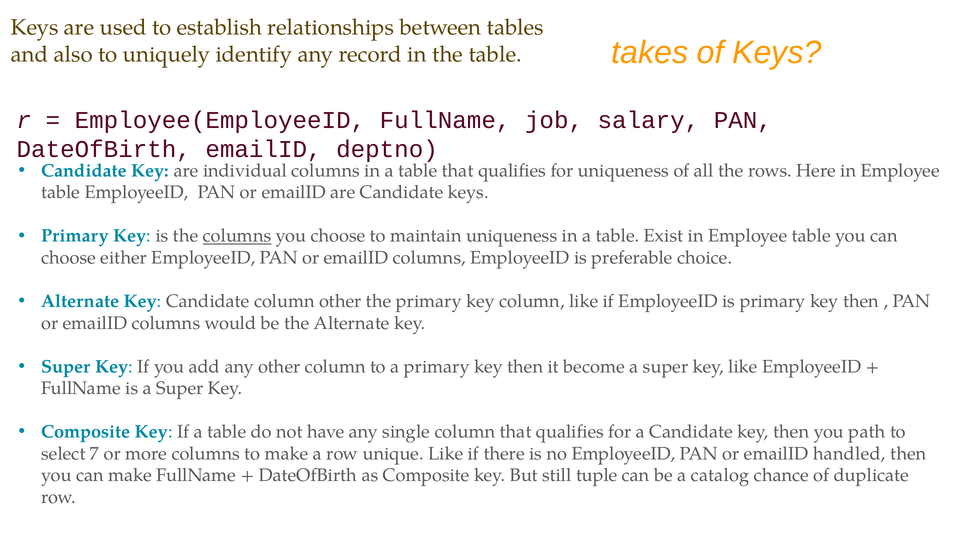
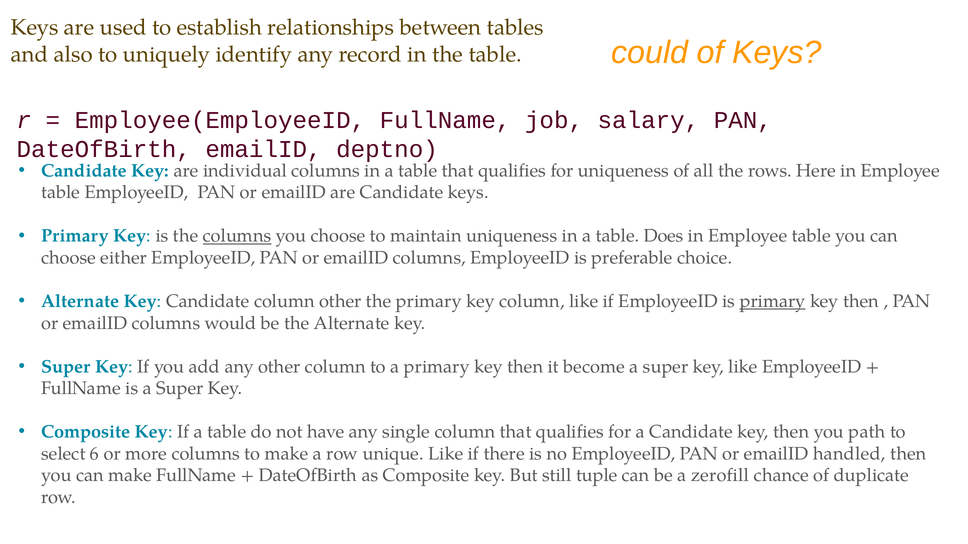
takes: takes -> could (650, 53)
Exist: Exist -> Does (664, 236)
primary underline: none -> present (773, 302)
7: 7 -> 6 (94, 454)
catalog: catalog -> zerofill (720, 476)
